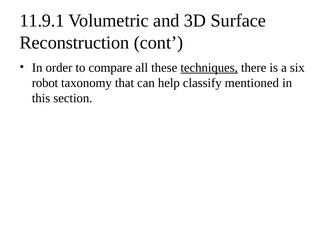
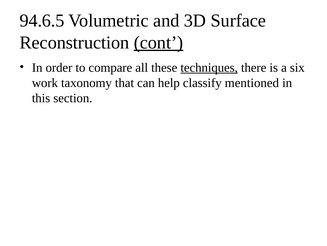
11.9.1: 11.9.1 -> 94.6.5 (42, 21)
cont underline: none -> present (159, 42)
robot: robot -> work (45, 83)
